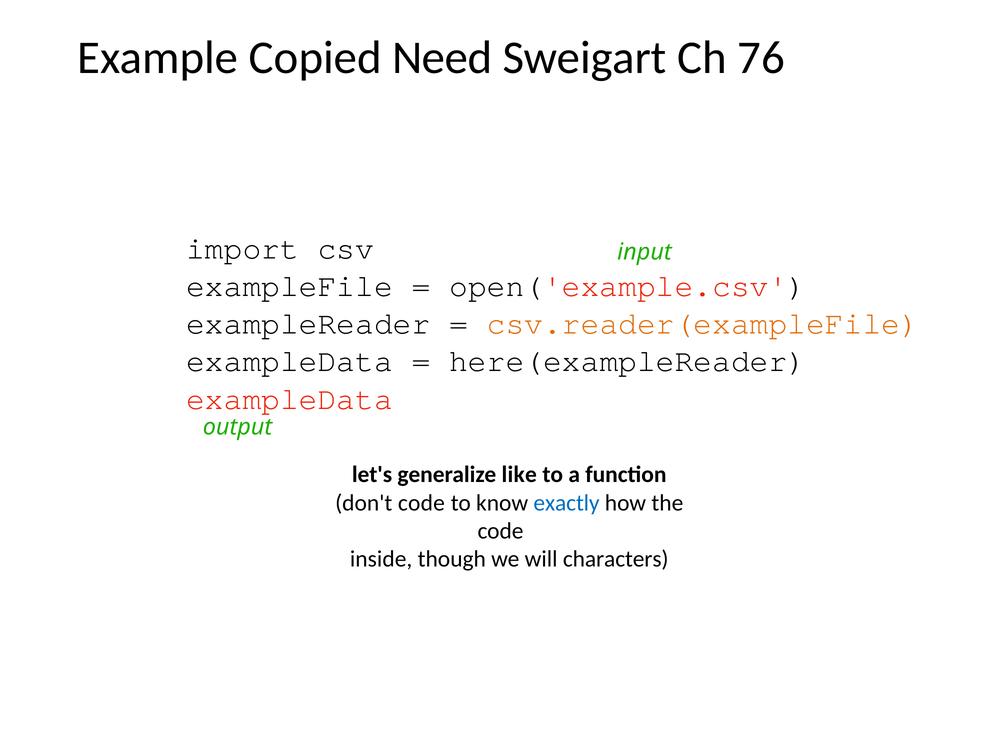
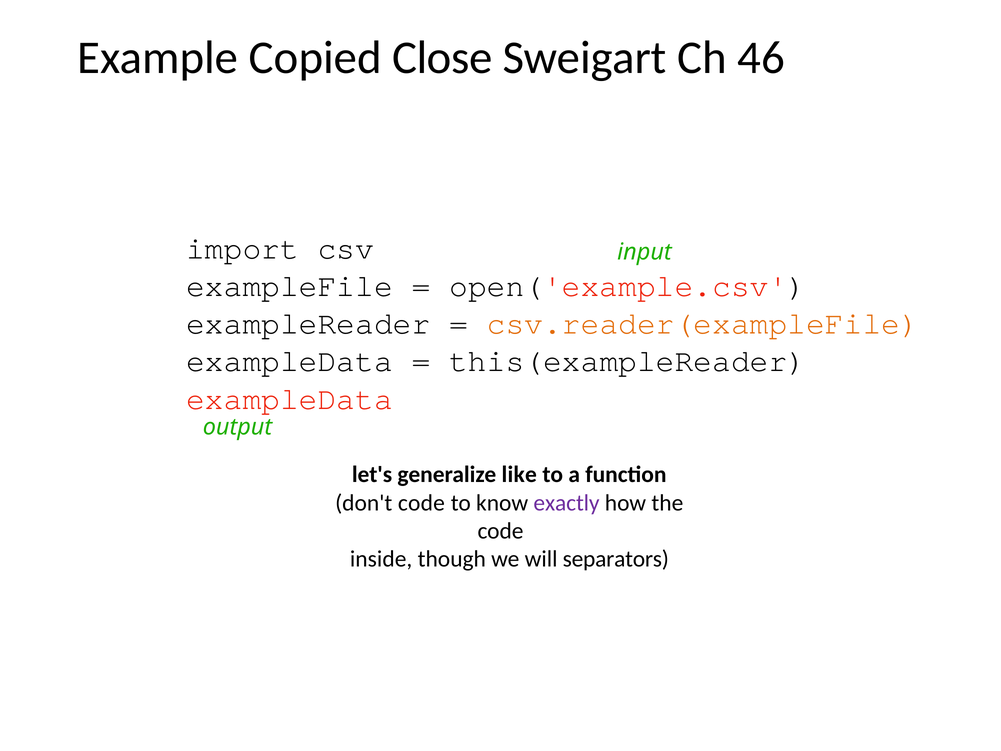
Need: Need -> Close (442, 58)
76: 76 -> 46 (761, 58)
here(exampleReader: here(exampleReader -> this(exampleReader (628, 361)
exactly colour: blue -> purple (567, 503)
characters: characters -> separators (616, 559)
